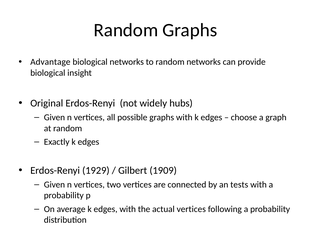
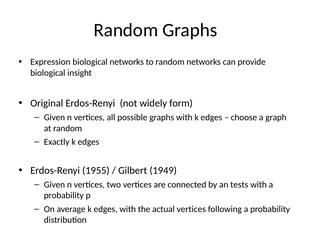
Advantage: Advantage -> Expression (50, 62)
hubs: hubs -> form (181, 103)
1929: 1929 -> 1955 (96, 171)
1909: 1909 -> 1949 (163, 171)
